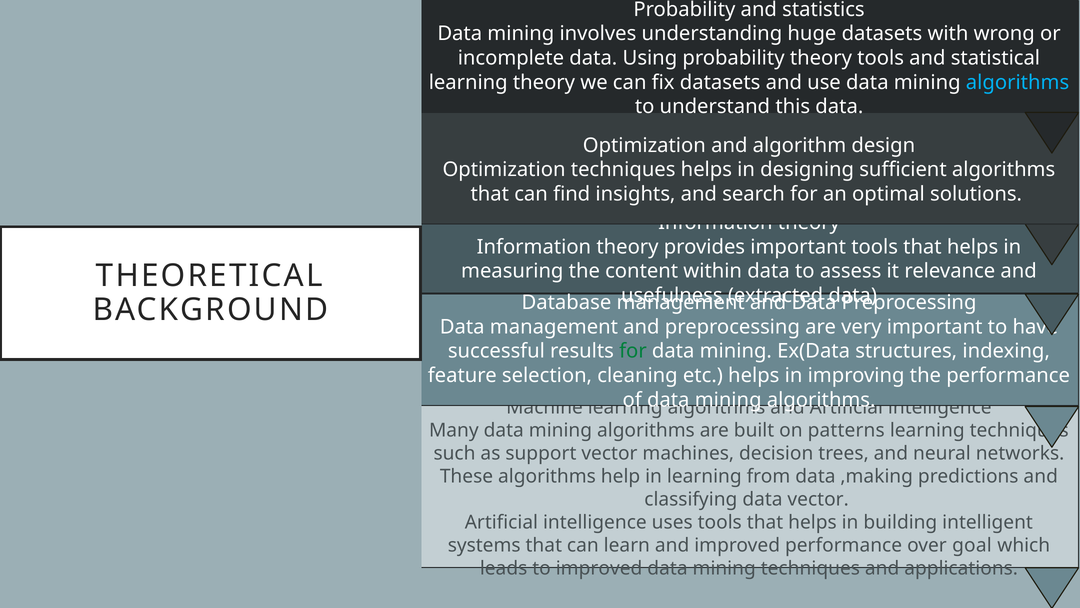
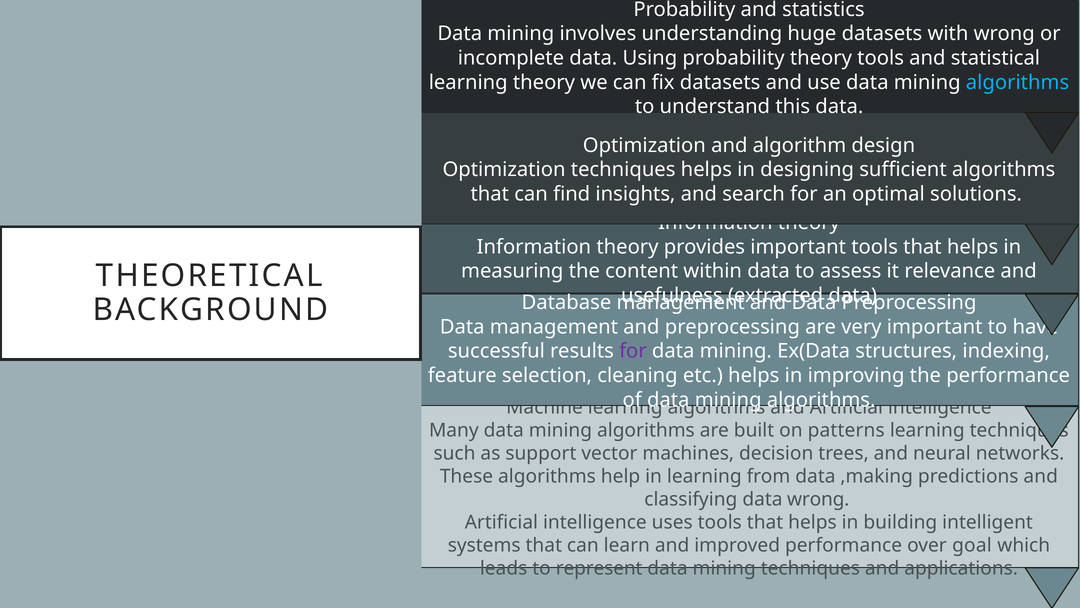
for colour: green -> purple (633, 351)
data vector: vector -> wrong (818, 499)
to improved: improved -> represent (599, 568)
